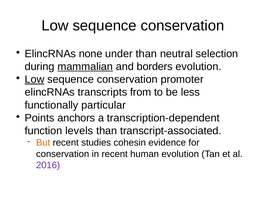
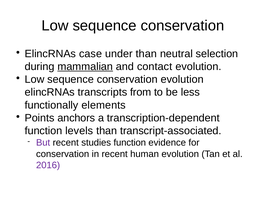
none: none -> case (91, 54)
borders: borders -> contact (155, 67)
Low underline: present -> none (35, 80)
conservation promoter: promoter -> evolution (182, 80)
particular: particular -> elements (104, 105)
But colour: orange -> purple (43, 143)
studies cohesin: cohesin -> function (130, 143)
